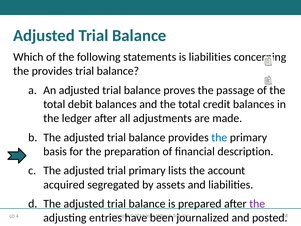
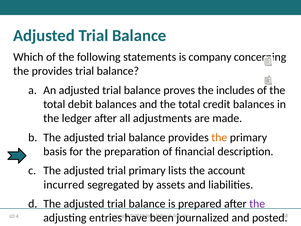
is liabilities: liabilities -> company (210, 57)
passage: passage -> includes (235, 90)
the colour: blue -> orange (219, 137)
acquired: acquired -> incurred (64, 184)
